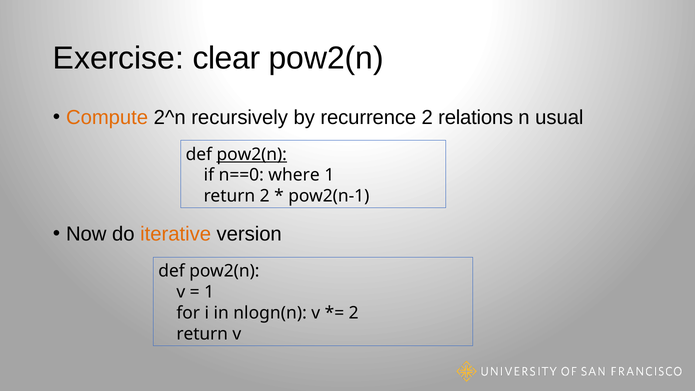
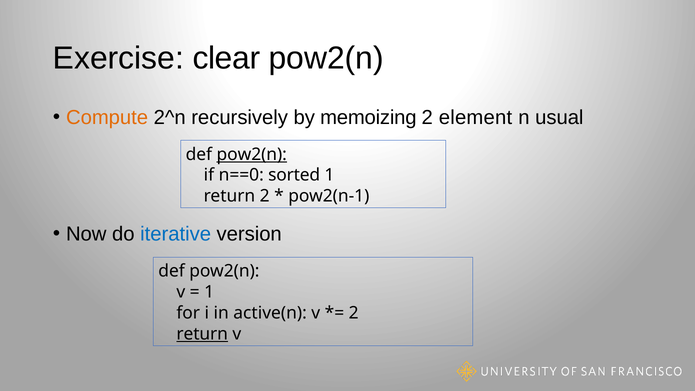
recurrence: recurrence -> memoizing (368, 118)
relations: relations -> element (475, 118)
where: where -> sorted (294, 175)
iterative colour: orange -> blue (176, 234)
nlogn(n: nlogn(n -> active(n (270, 313)
return underline: none -> present (202, 334)
